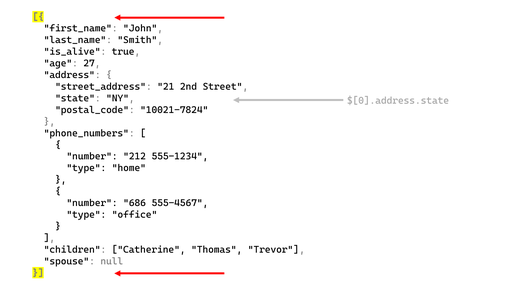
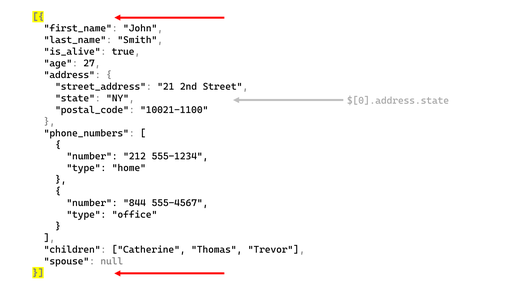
10021-7824: 10021-7824 -> 10021-1100 (174, 110)
686: 686 -> 844 (135, 203)
